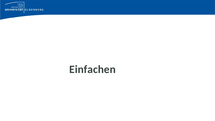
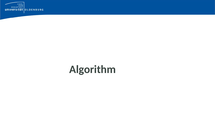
Einfachen: Einfachen -> Algorithm (93, 69)
